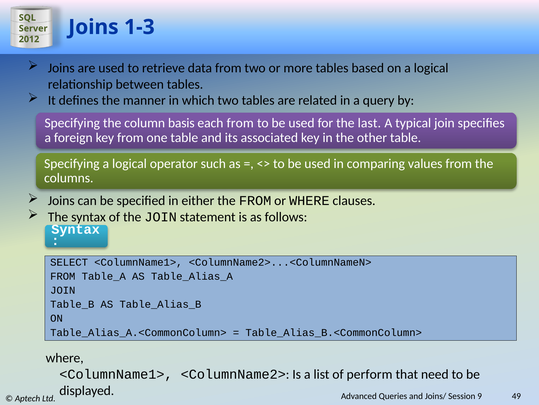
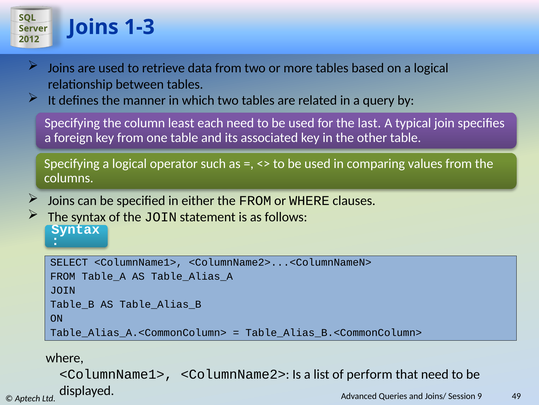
basis: basis -> least (181, 123)
each from: from -> need (240, 123)
